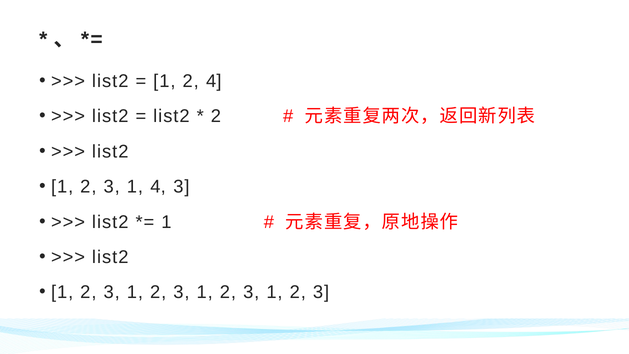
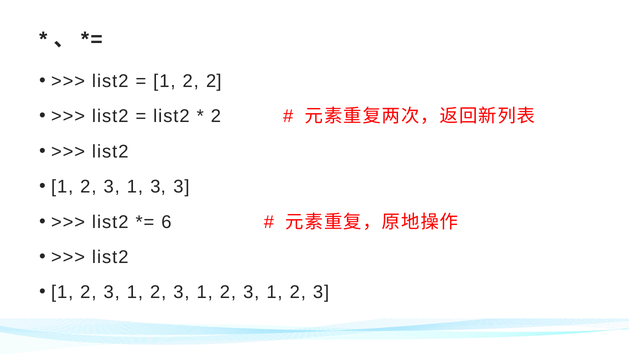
2 4: 4 -> 2 (214, 81)
1 4: 4 -> 3 (158, 187)
1: 1 -> 6 (166, 222)
